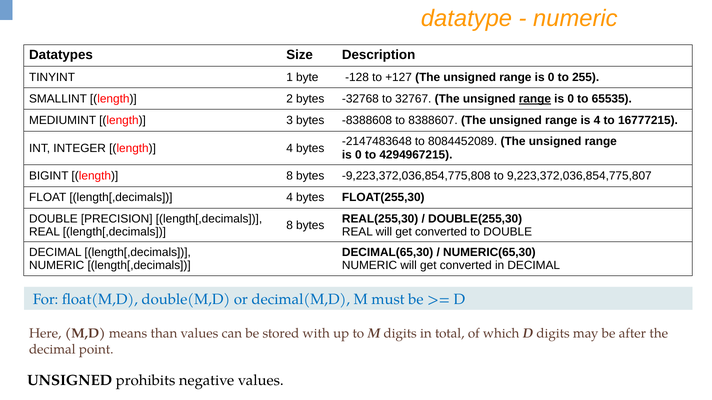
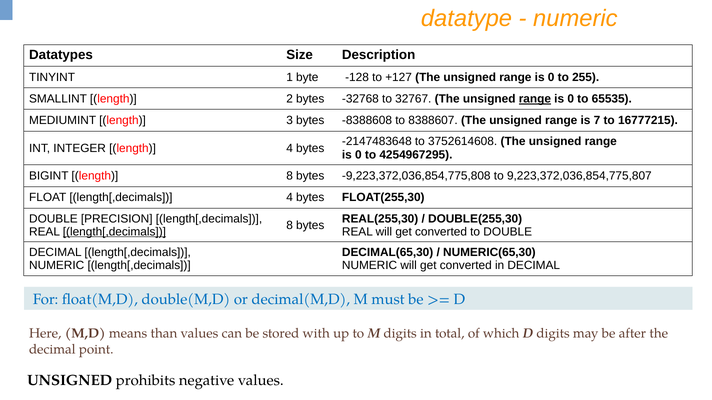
is 4: 4 -> 7 (597, 121)
8084452089: 8084452089 -> 3752614608 (463, 142)
4294967215: 4294967215 -> 4254967295 (416, 155)
length[,decimals underline: none -> present (114, 232)
